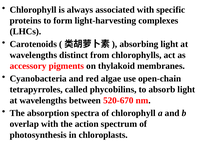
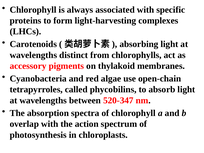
520-670: 520-670 -> 520-347 (118, 100)
